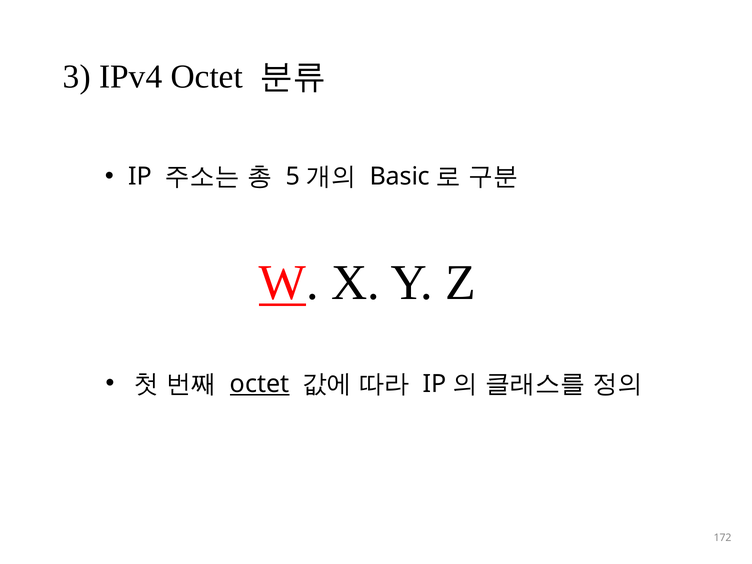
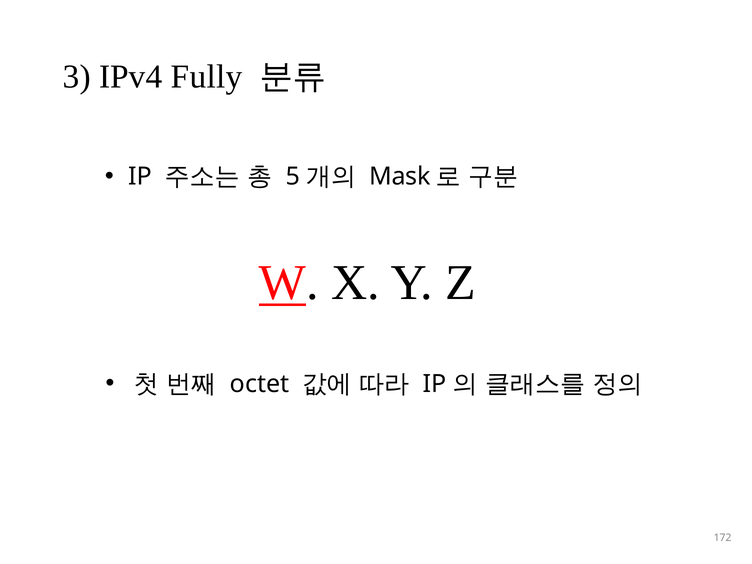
IPv4 Octet: Octet -> Fully (207, 77)
Basic: Basic -> Mask (400, 177)
octet underline: present -> none (260, 384)
